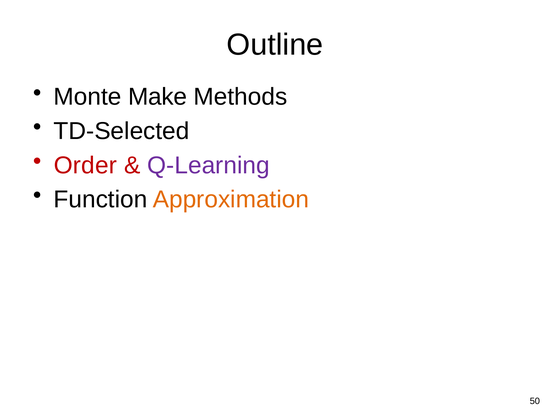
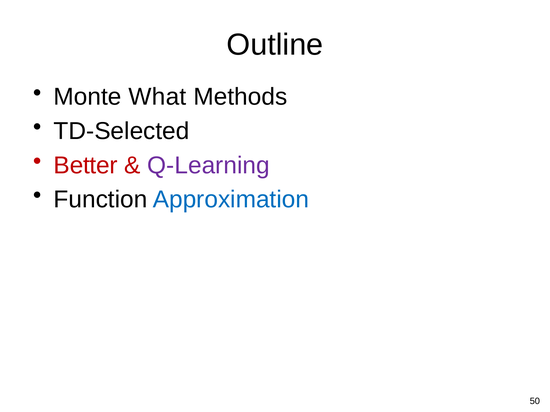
Make: Make -> What (157, 97)
Order: Order -> Better (86, 166)
Approximation colour: orange -> blue (231, 200)
